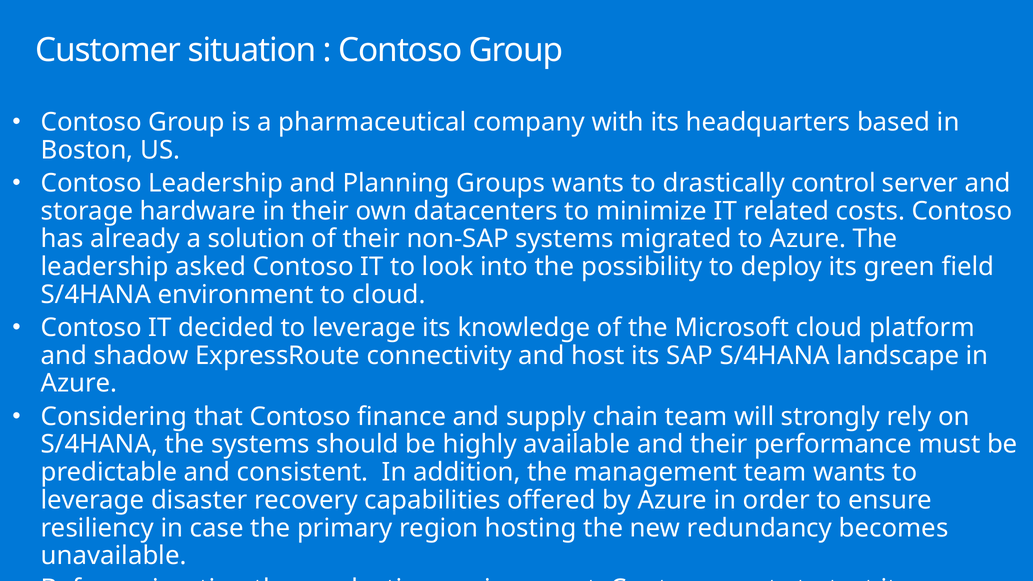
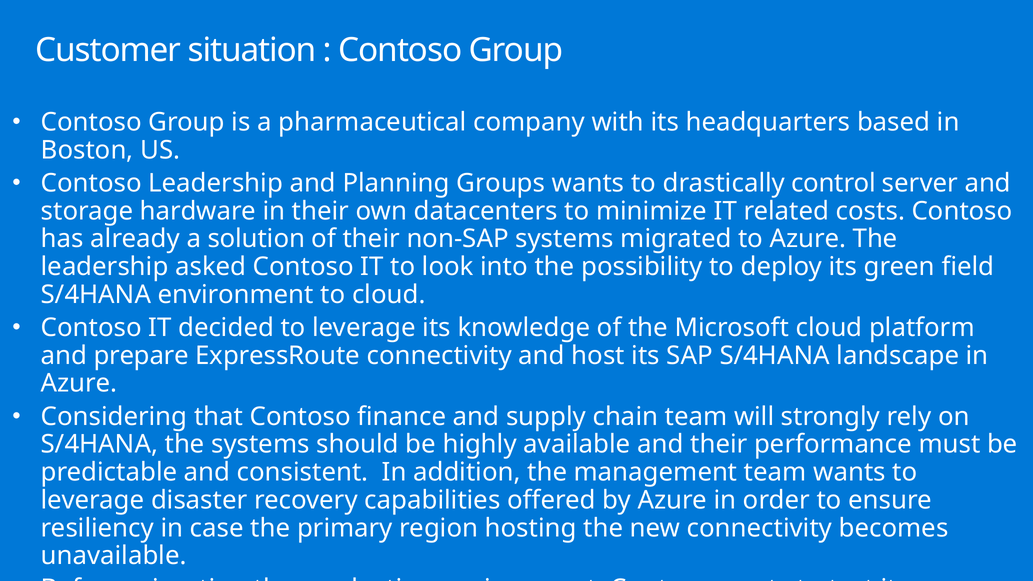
shadow: shadow -> prepare (141, 356)
new redundancy: redundancy -> connectivity (759, 528)
